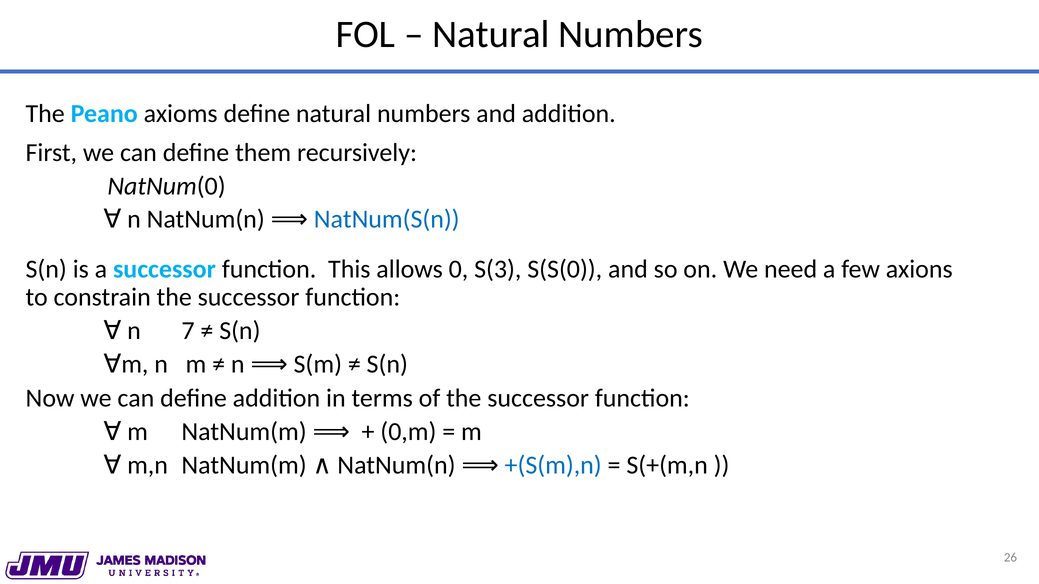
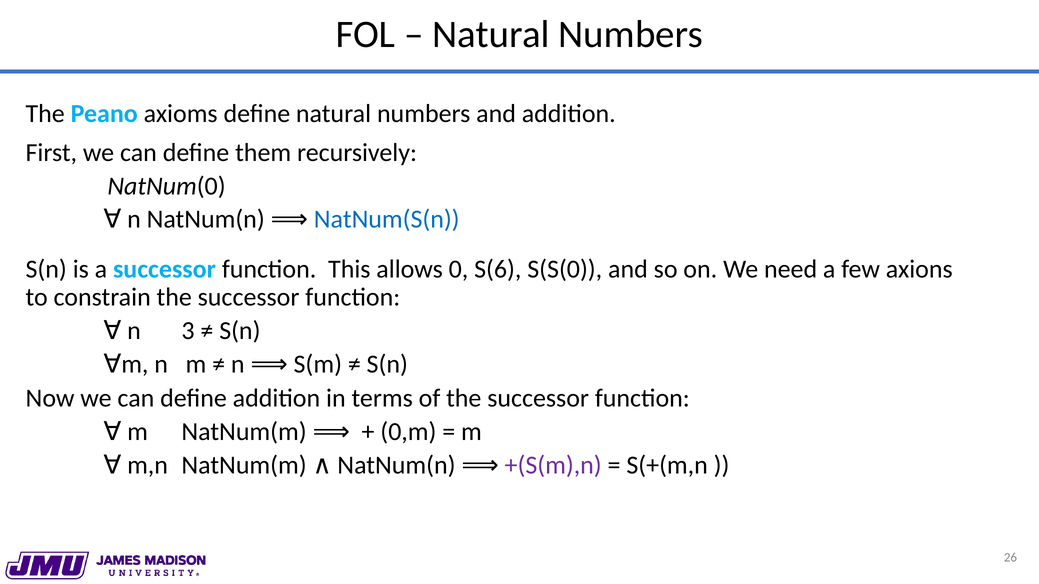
S(3: S(3 -> S(6 (498, 270)
7: 7 -> 3 (188, 331)
+(S(m),n colour: blue -> purple (553, 466)
